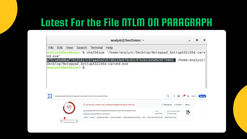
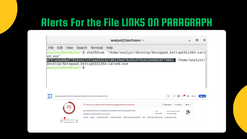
Latest: Latest -> Alerts (55, 22)
NTLM: NTLM -> LINKS (133, 22)
